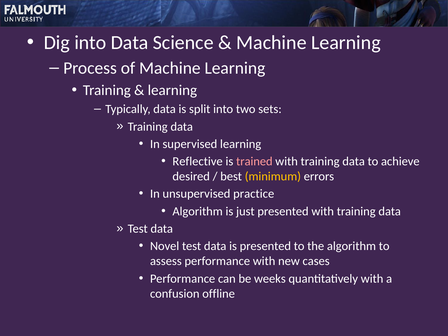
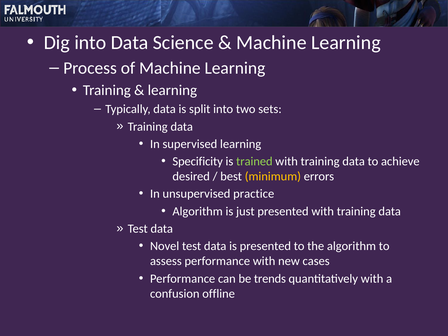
Reflective: Reflective -> Specificity (198, 161)
trained colour: pink -> light green (254, 161)
weeks: weeks -> trends (270, 279)
